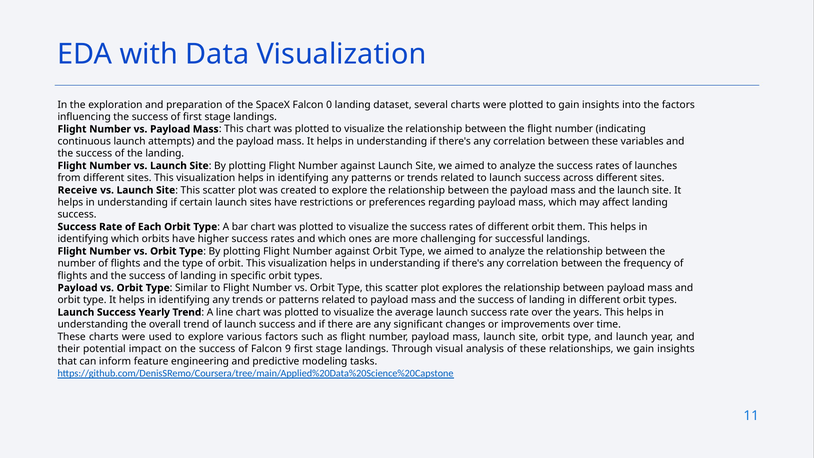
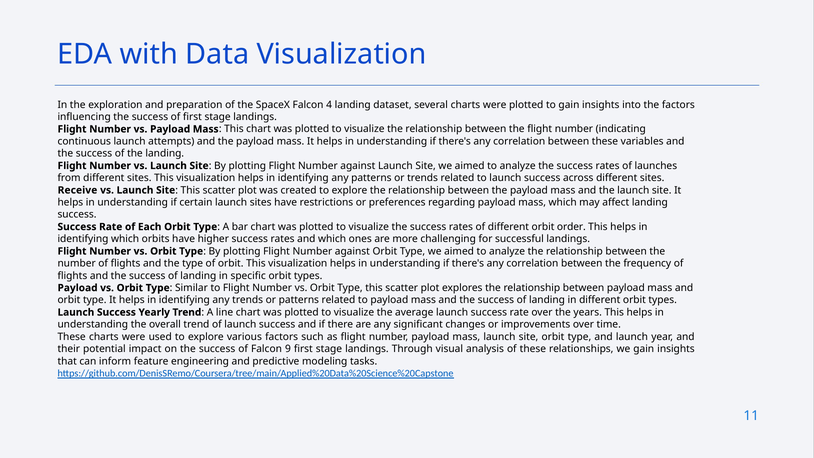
0: 0 -> 4 (329, 105)
them: them -> order (571, 227)
